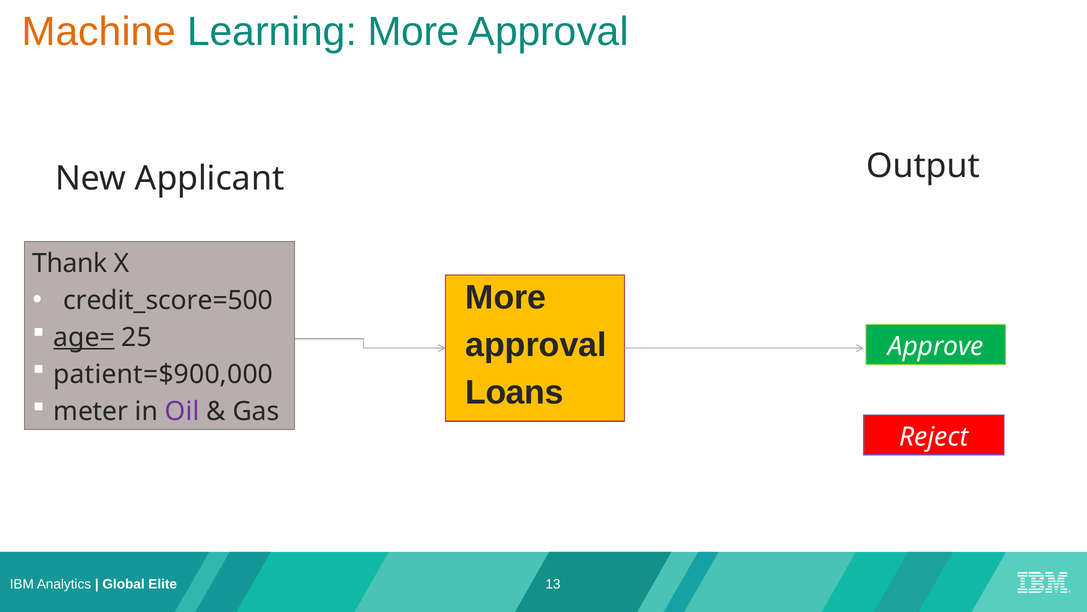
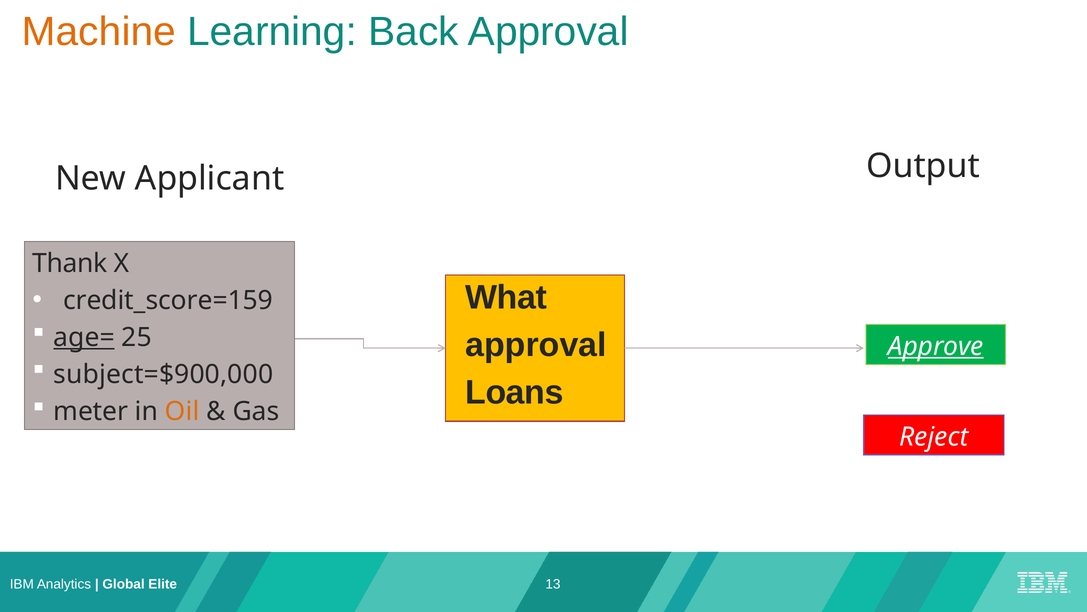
Learning More: More -> Back (413, 32)
More: More -> What (506, 297)
credit_score=500: credit_score=500 -> credit_score=159 (168, 300)
Approve underline: none -> present (936, 346)
patient=$900,000: patient=$900,000 -> subject=$900,000 (163, 374)
Oil colour: purple -> orange (182, 411)
